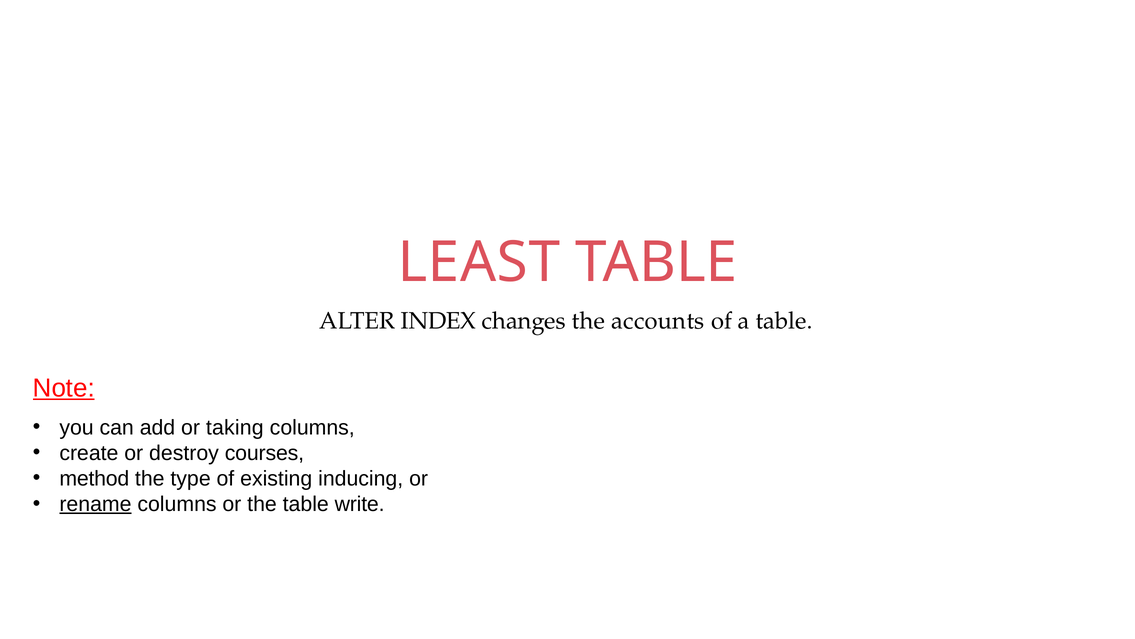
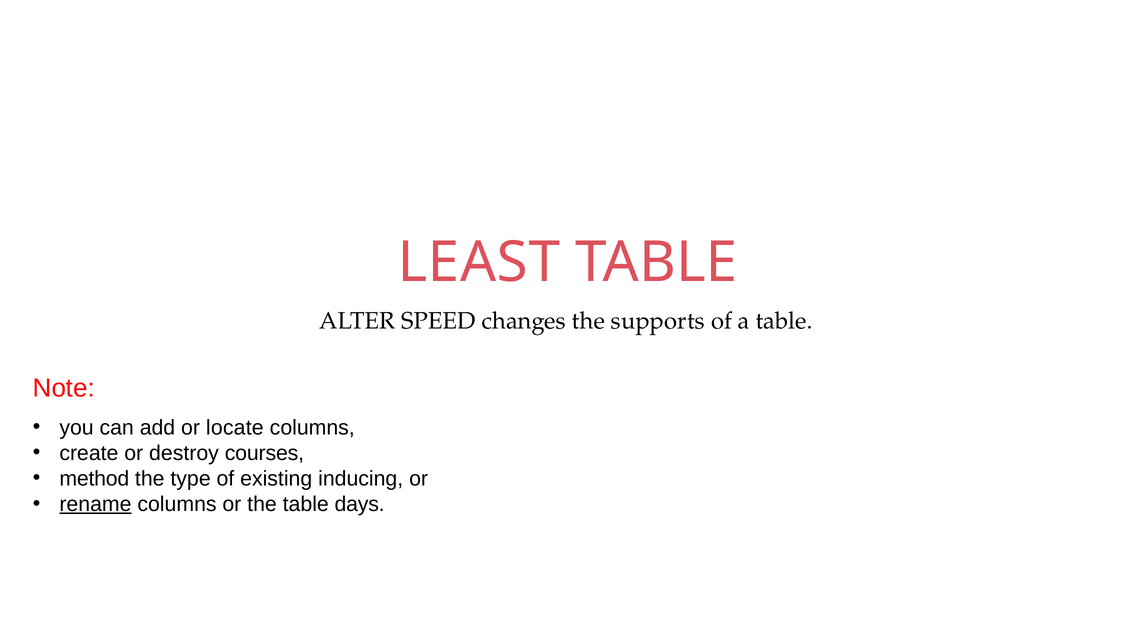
INDEX: INDEX -> SPEED (438, 321)
accounts: accounts -> supports (658, 321)
Note underline: present -> none (64, 388)
taking: taking -> locate (235, 427)
write: write -> days (360, 504)
